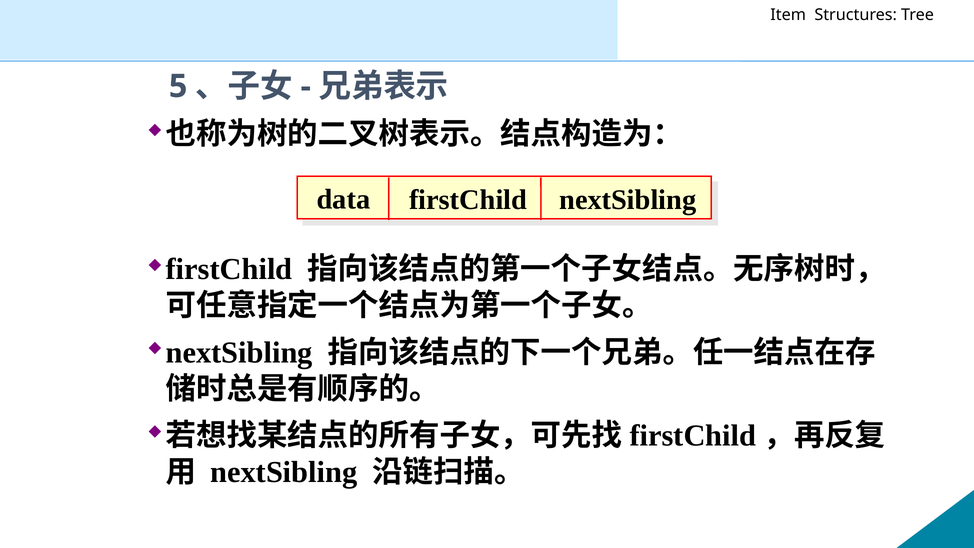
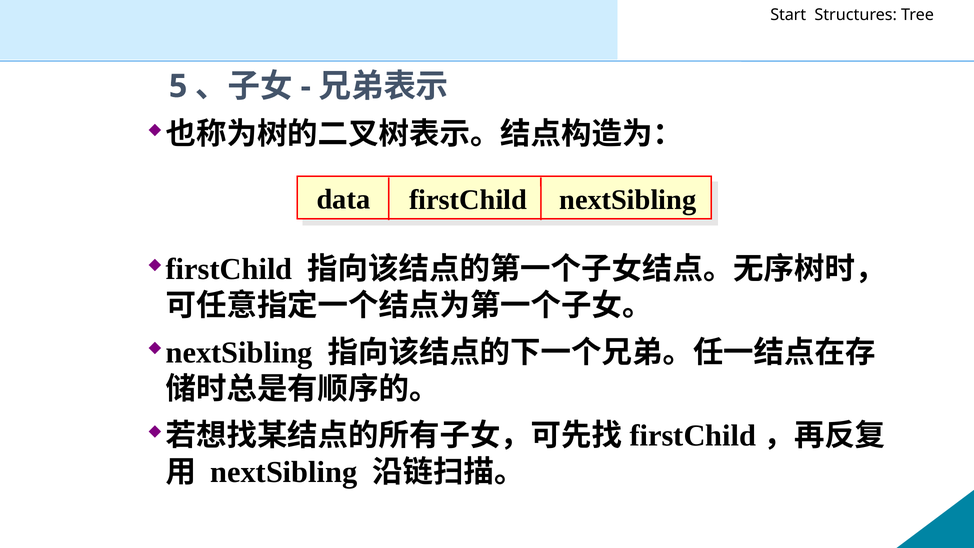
Item: Item -> Start (788, 15)
